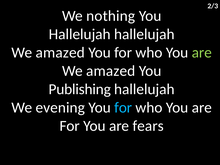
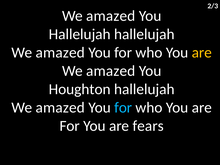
nothing: nothing -> amazed (111, 16)
are colour: light green -> yellow (202, 53)
Publishing: Publishing -> Houghton (80, 89)
evening: evening -> amazed (60, 108)
